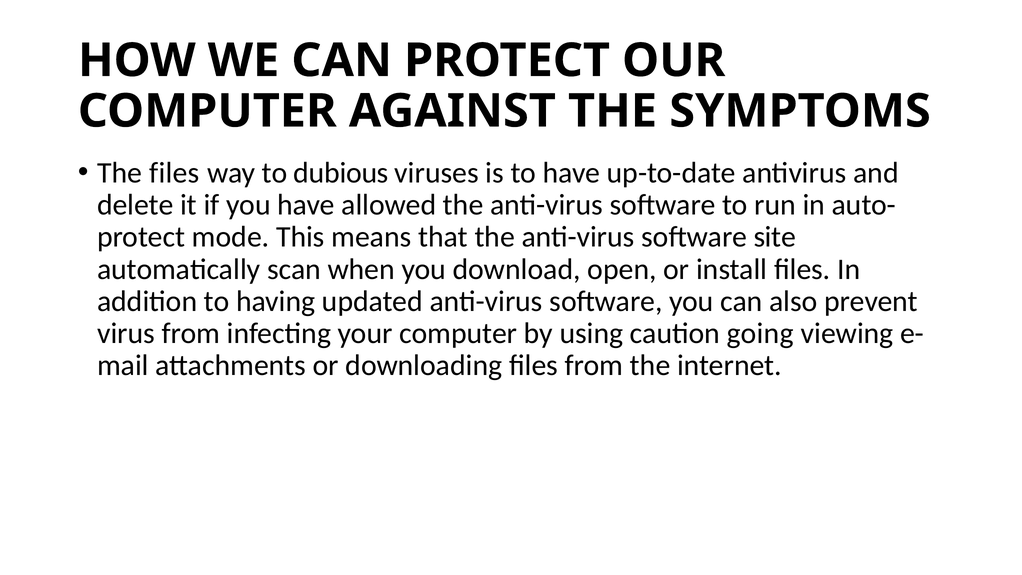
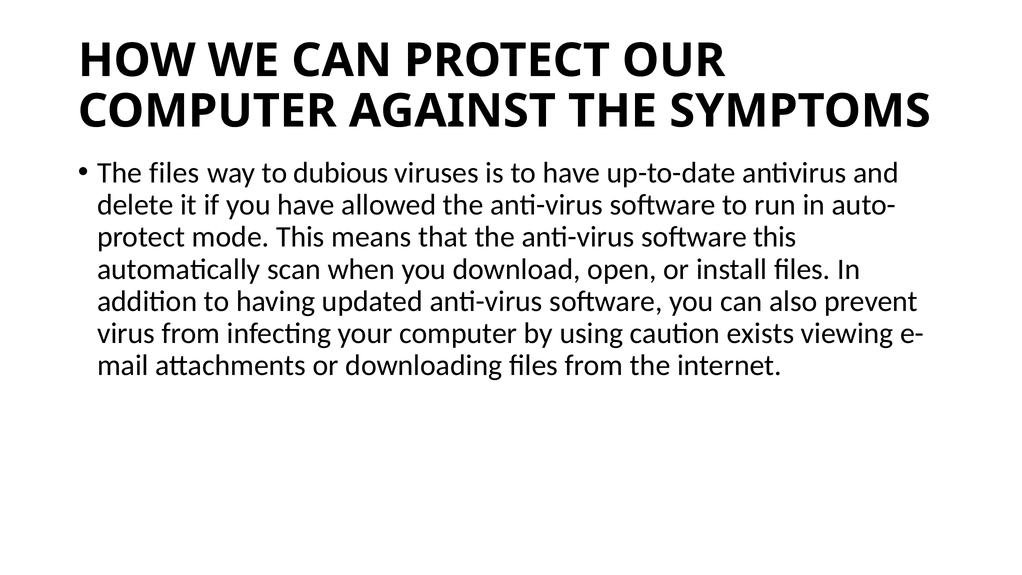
software site: site -> this (775, 237)
going: going -> exists (760, 333)
